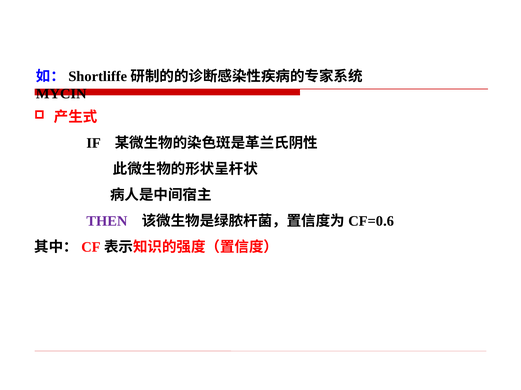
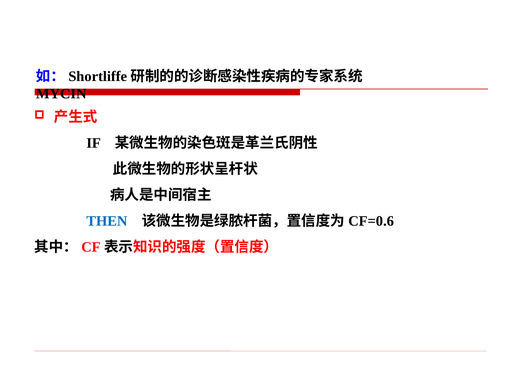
THEN colour: purple -> blue (107, 221)
